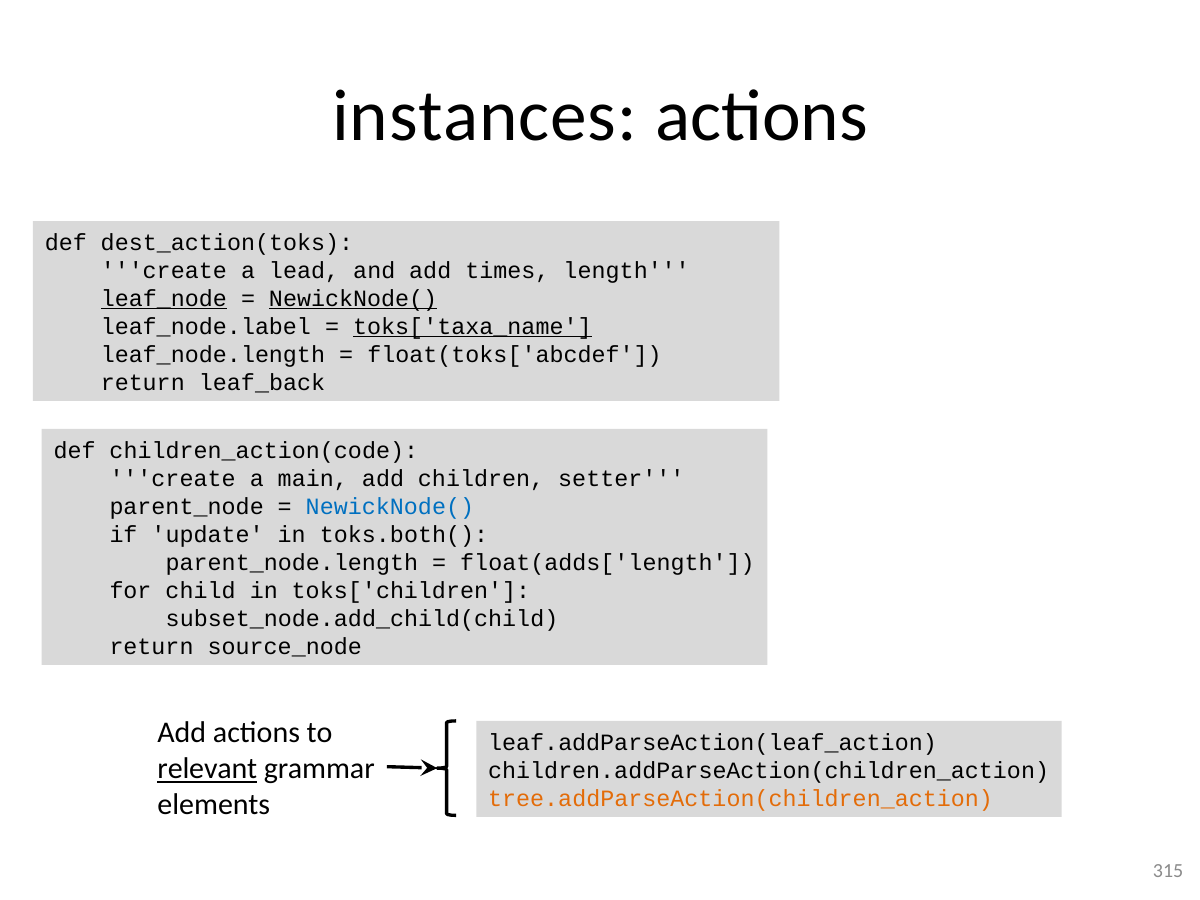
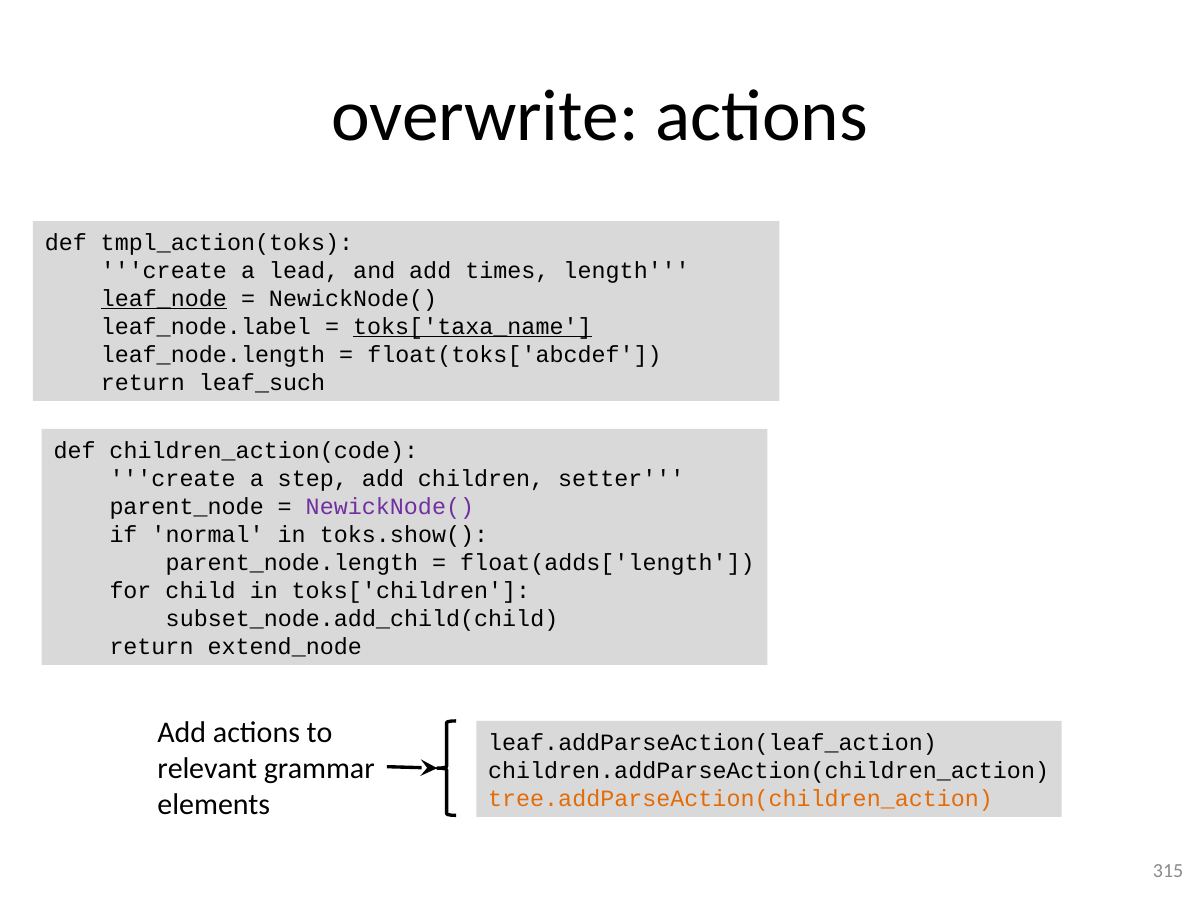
instances: instances -> overwrite (485, 116)
dest_action(toks: dest_action(toks -> tmpl_action(toks (227, 243)
NewickNode( underline: present -> none (353, 299)
leaf_back: leaf_back -> leaf_such (262, 383)
main: main -> step (313, 479)
NewickNode( colour: blue -> purple (390, 507)
update: update -> normal (208, 535)
toks.both(: toks.both( -> toks.show( (404, 535)
source_node: source_node -> extend_node (285, 647)
relevant underline: present -> none (207, 769)
